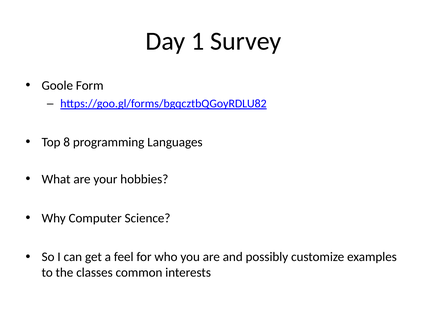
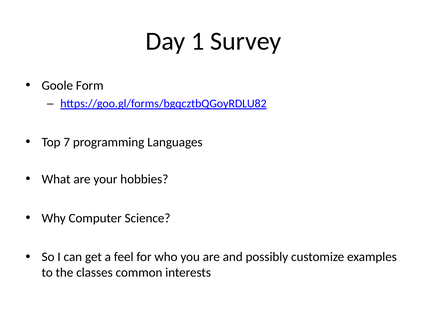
8: 8 -> 7 (67, 142)
